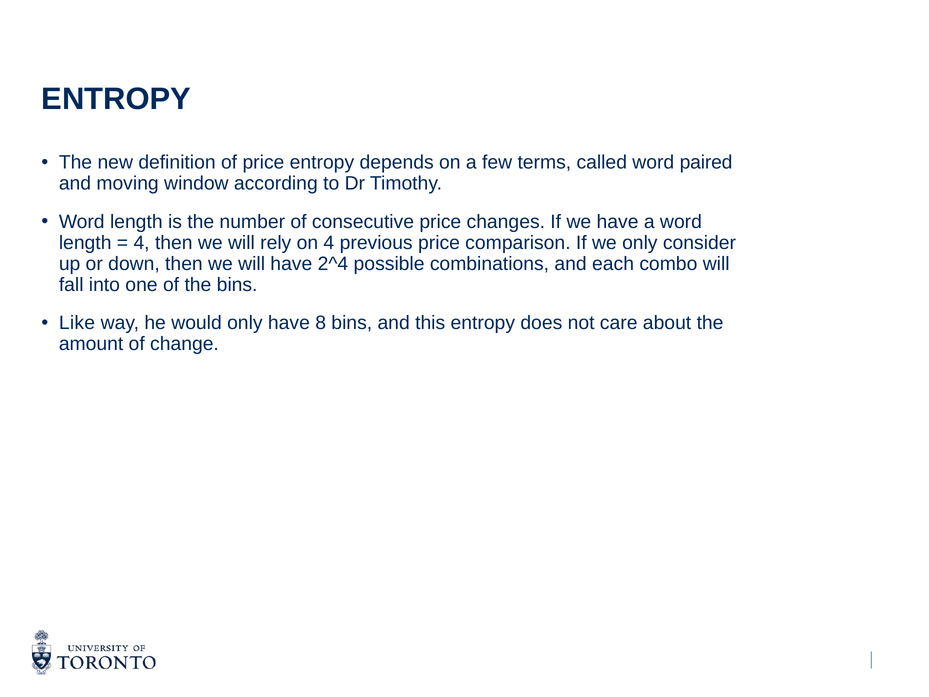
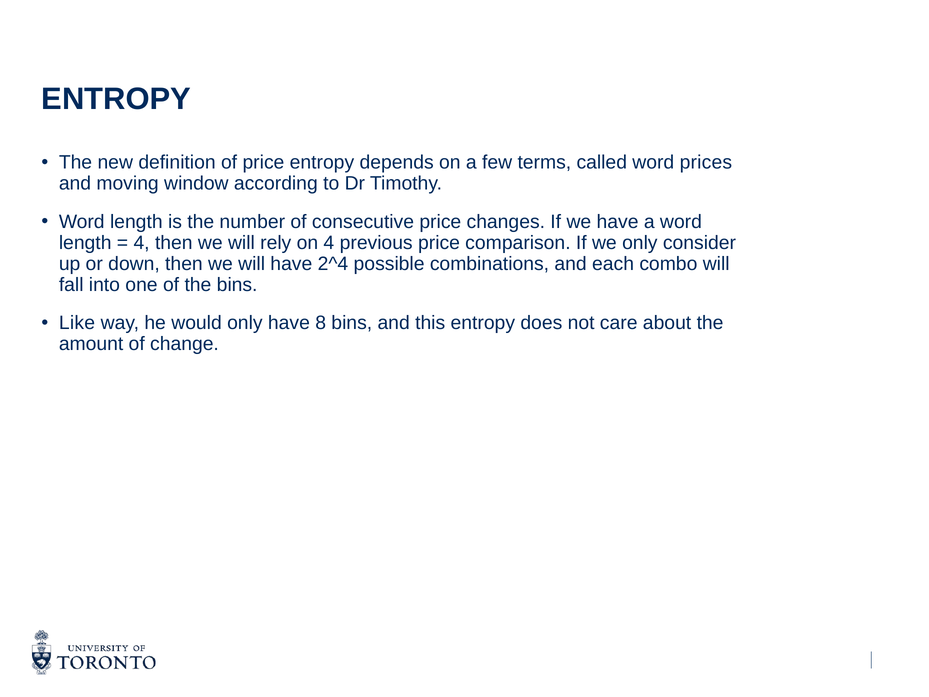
paired: paired -> prices (706, 163)
